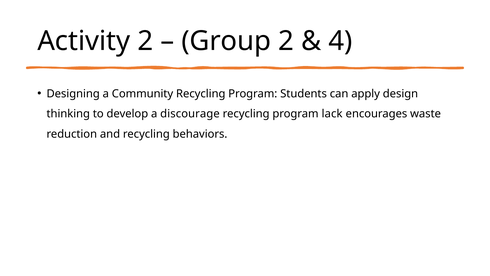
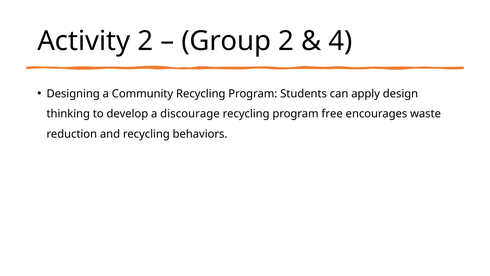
lack: lack -> free (332, 114)
